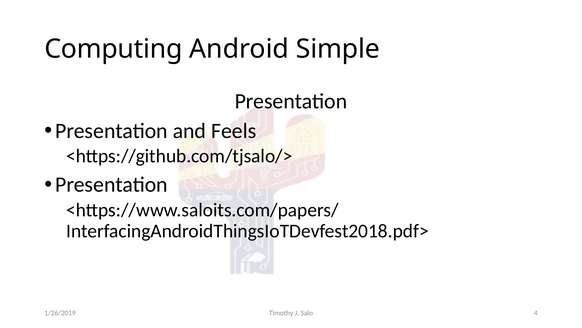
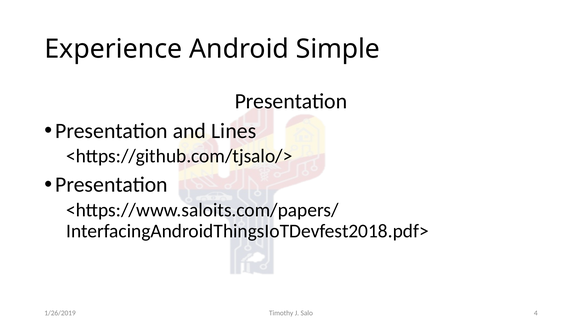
Computing: Computing -> Experience (113, 49)
Feels: Feels -> Lines (234, 131)
